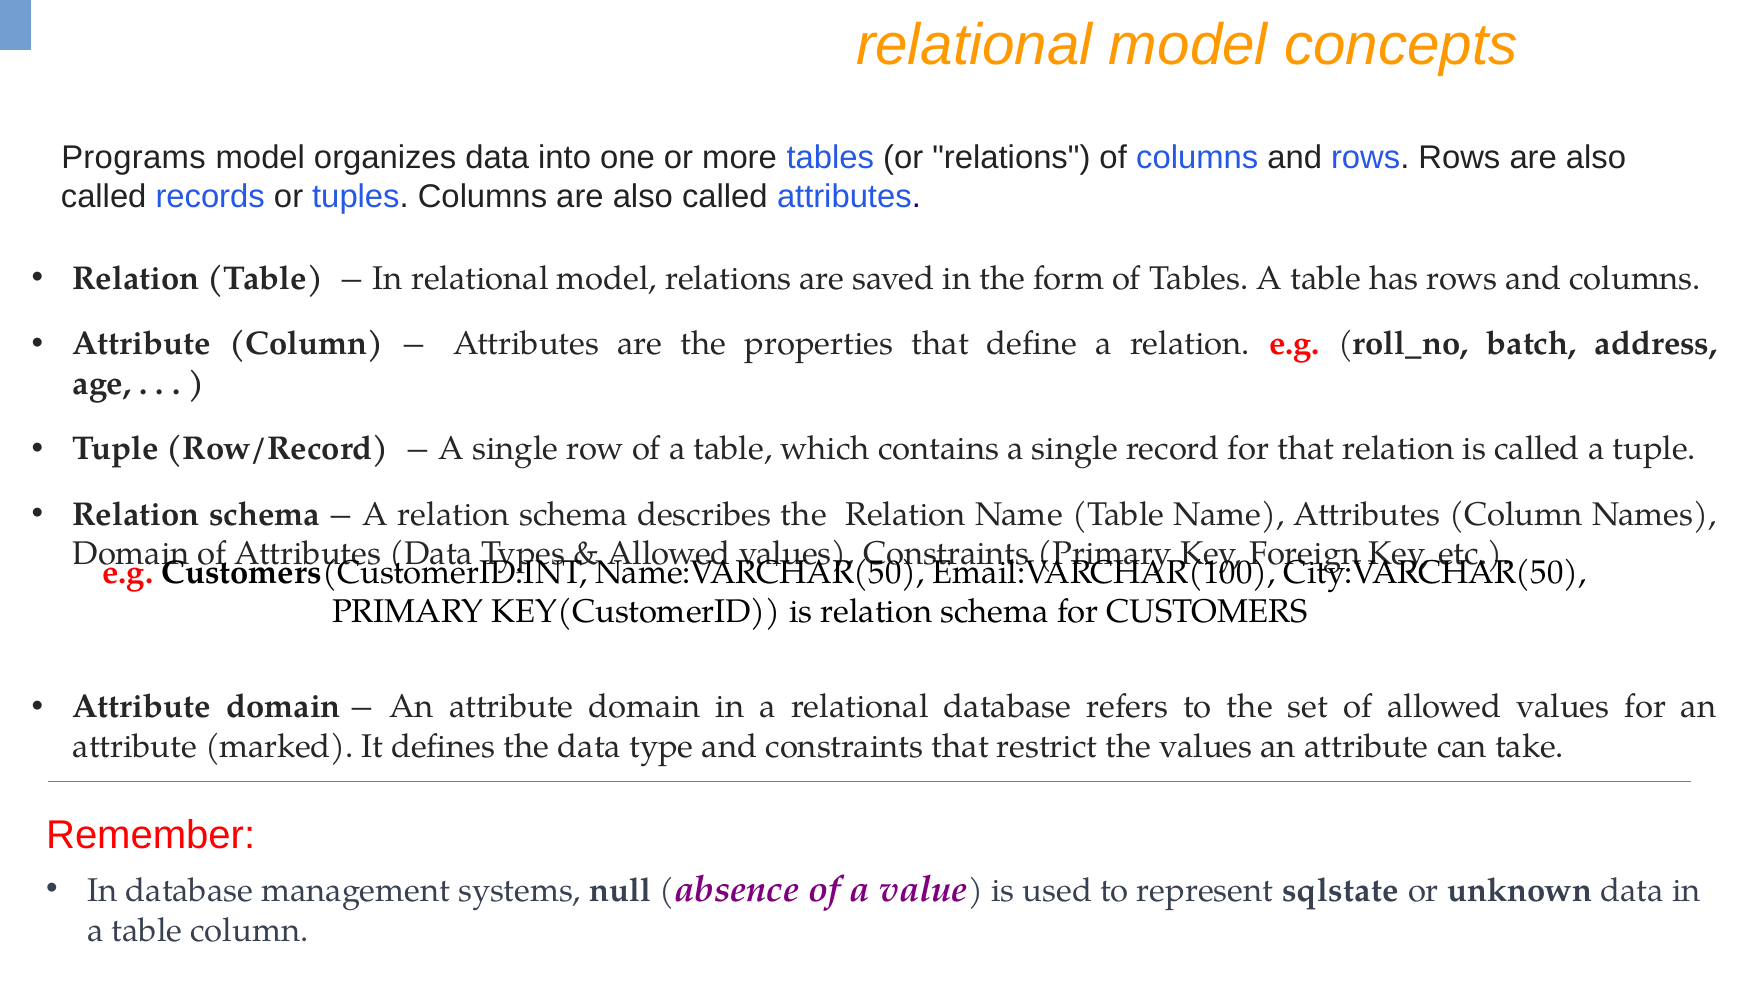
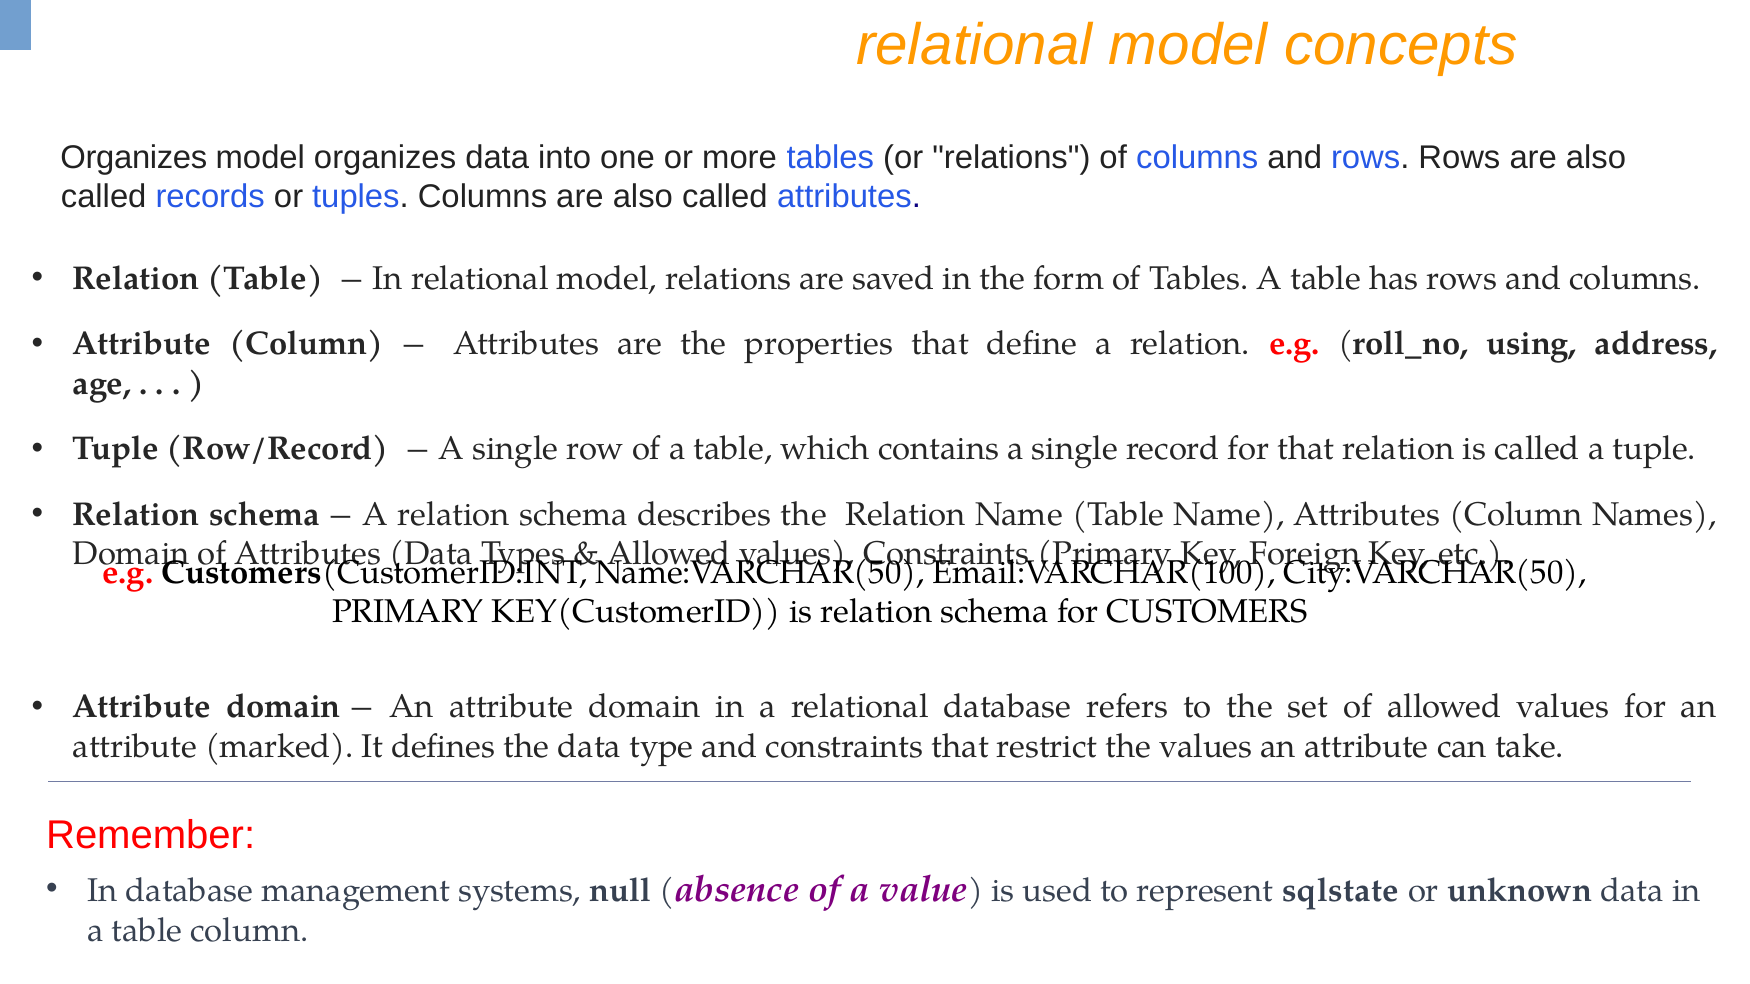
Programs: Programs -> Organizes (134, 158)
batch: batch -> using (1532, 344)
